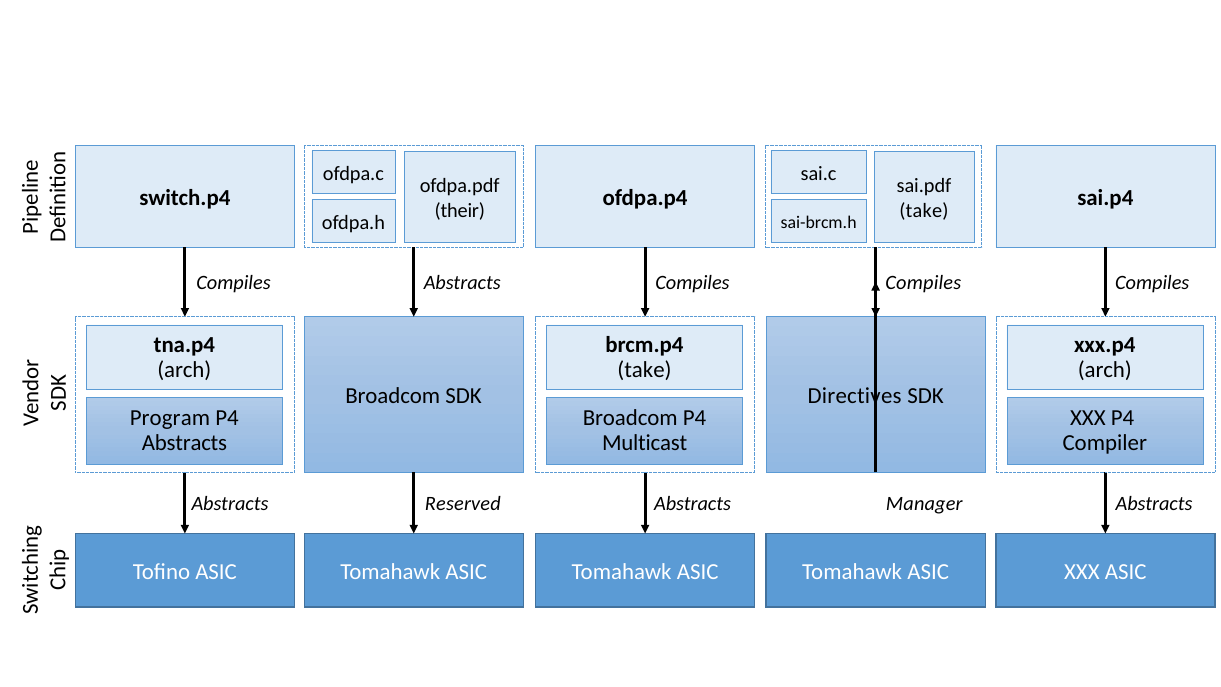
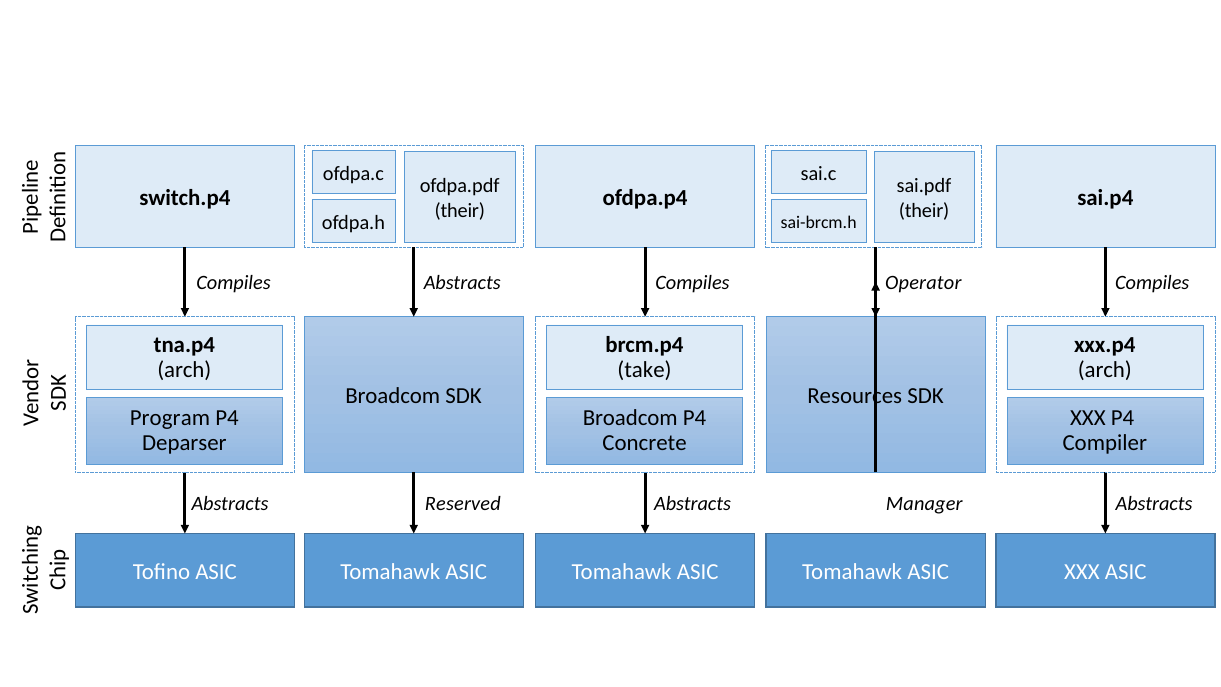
take: take -> their (924, 211)
Compiles: Compiles -> Operator (923, 282)
Directives: Directives -> Resources (855, 396)
Abstracts: Abstracts -> Deparser (184, 443)
Multicast: Multicast -> Concrete (645, 443)
